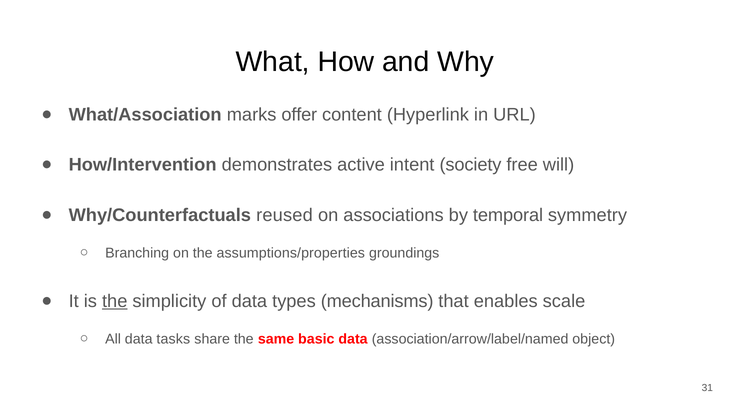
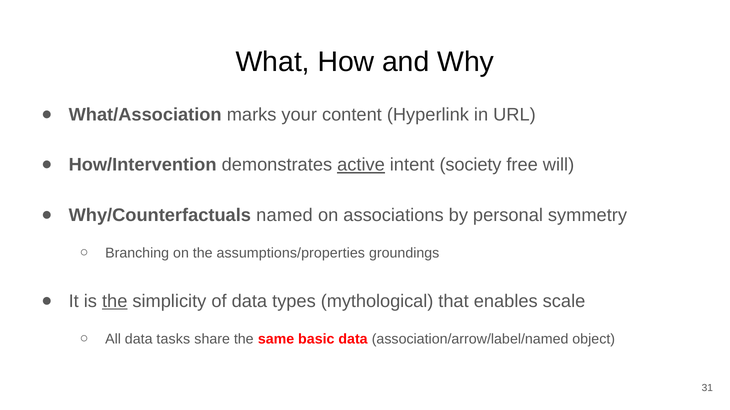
offer: offer -> your (299, 115)
active underline: none -> present (361, 165)
reused: reused -> named (284, 216)
temporal: temporal -> personal (508, 216)
mechanisms: mechanisms -> mythological (377, 302)
